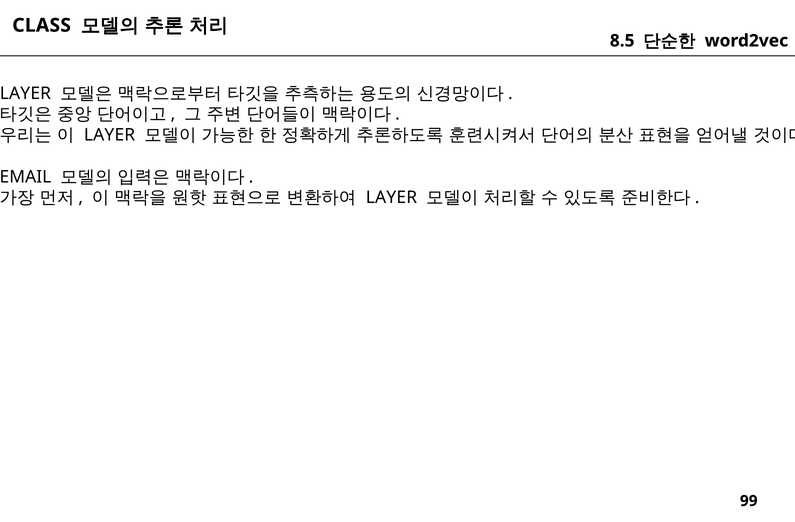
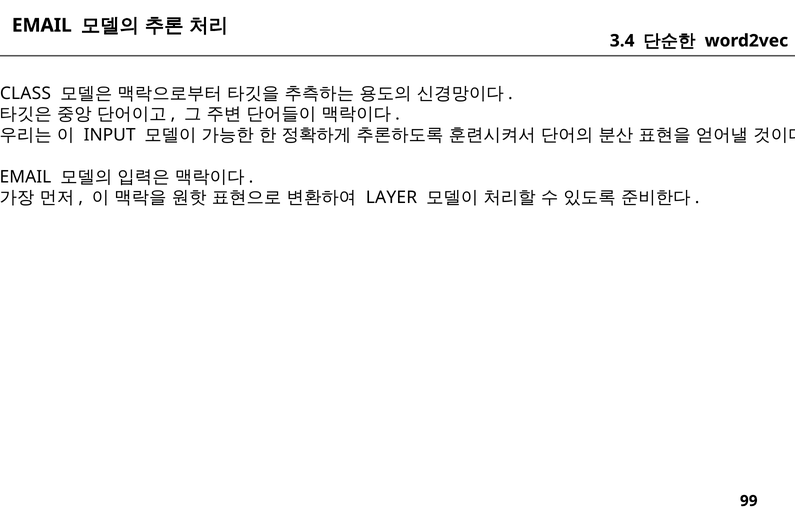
CLASS: CLASS -> EMAIL (42, 25)
8.5: 8.5 -> 3.4 (622, 41)
LAYER: LAYER -> CLASS (25, 93)
LAYER: LAYER -> INPUT (110, 135)
